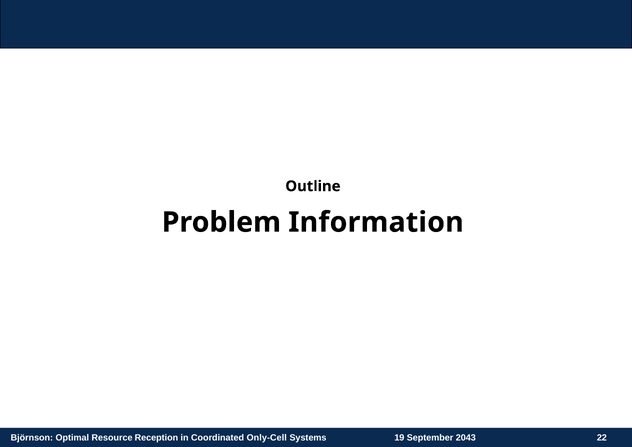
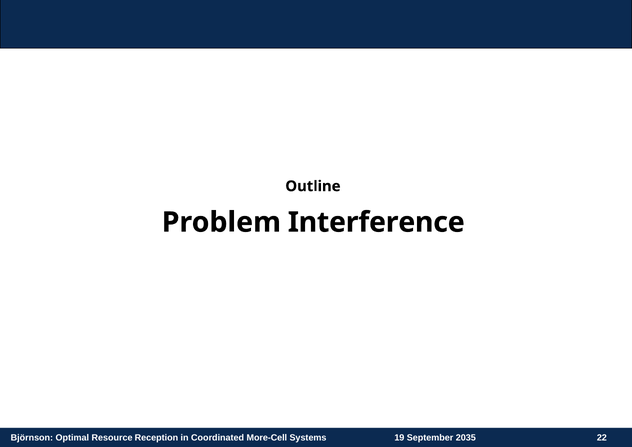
Information: Information -> Interference (376, 222)
Only-Cell: Only-Cell -> More-Cell (267, 438)
2043: 2043 -> 2035 (466, 438)
